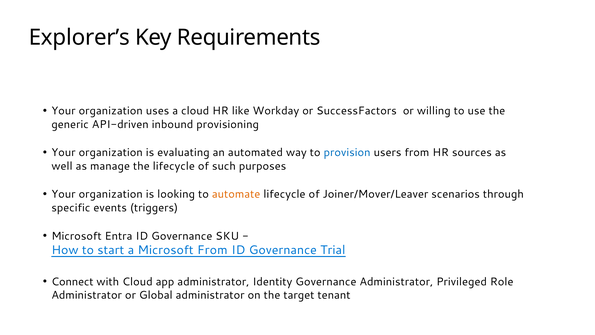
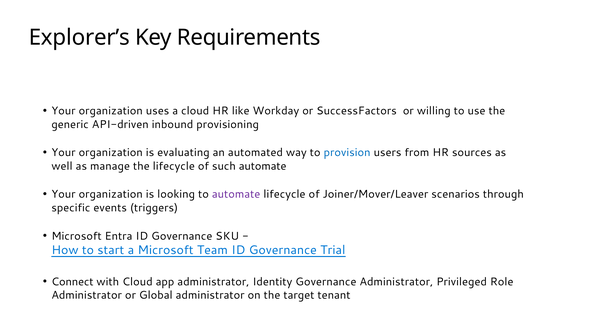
such purposes: purposes -> automate (263, 166)
automate colour: orange -> purple (236, 194)
Microsoft From: From -> Team (212, 250)
